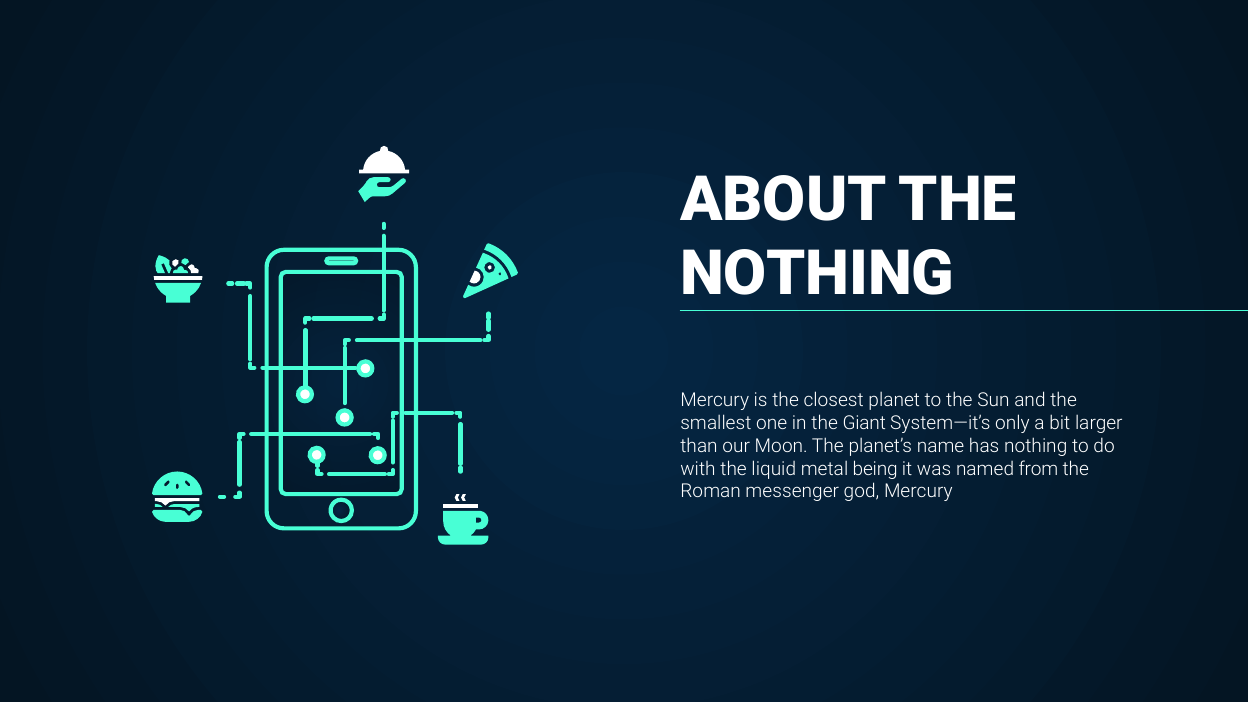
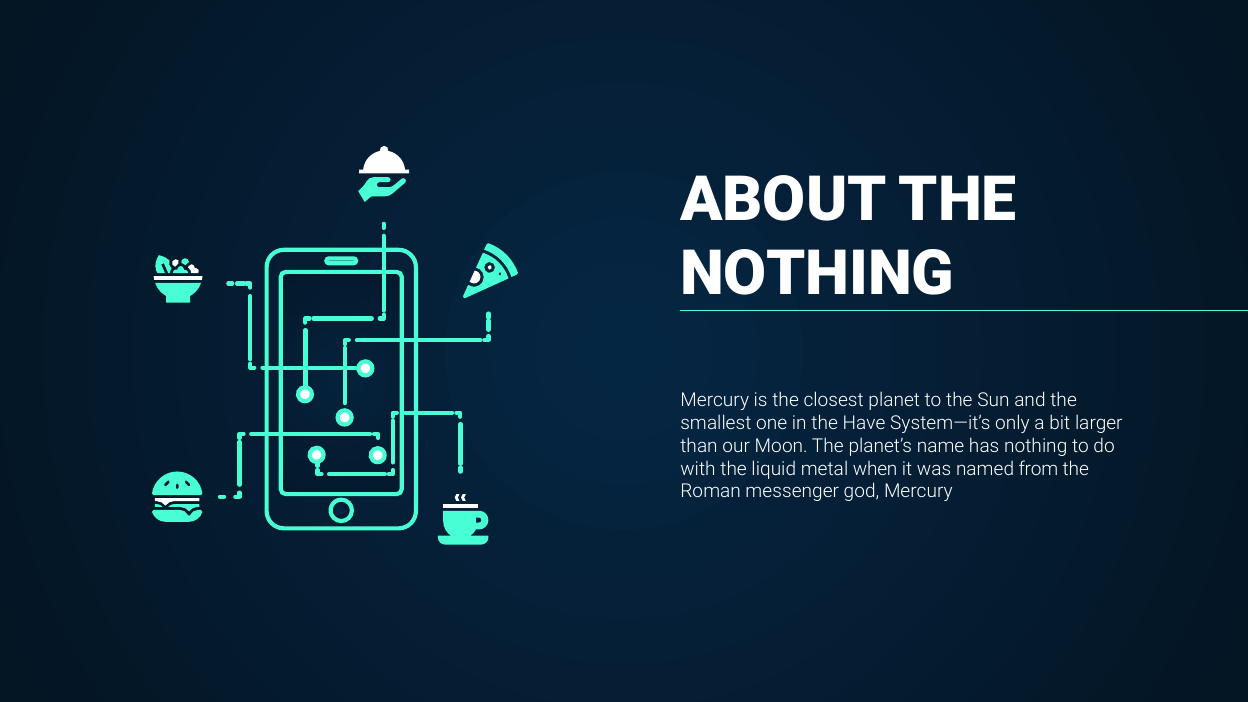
Giant: Giant -> Have (864, 423)
being: being -> when (875, 469)
